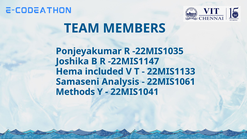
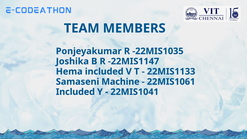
Analysis: Analysis -> Machine (120, 82)
Methods: Methods -> Included (75, 92)
